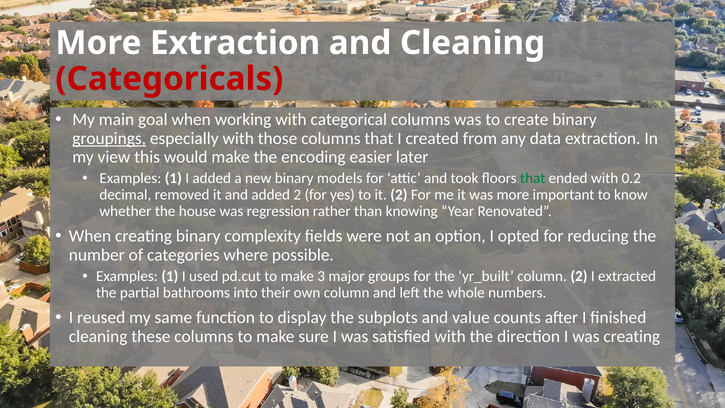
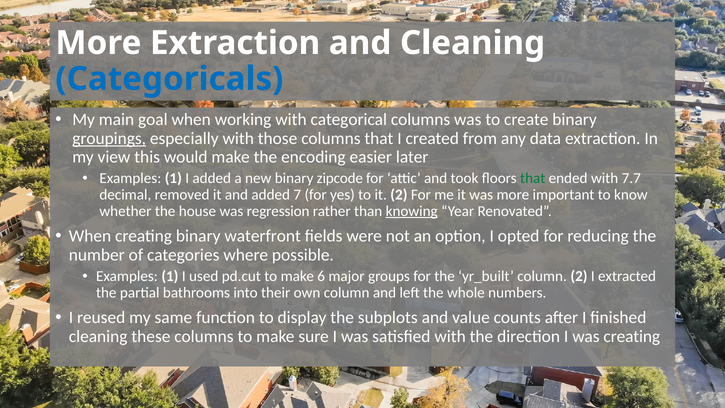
Categoricals colour: red -> blue (169, 79)
models: models -> zipcode (340, 178)
0.2: 0.2 -> 7.7 (631, 178)
added 2: 2 -> 7 (297, 195)
knowing underline: none -> present (412, 211)
complexity: complexity -> waterfront (263, 236)
3: 3 -> 6 (321, 276)
